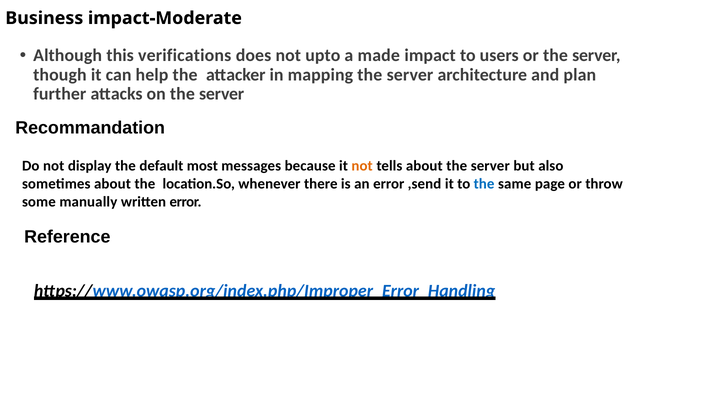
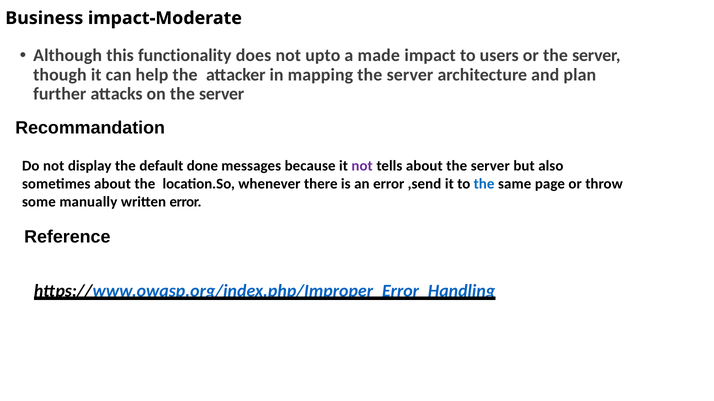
verifications: verifications -> functionality (185, 56)
most: most -> done (202, 166)
not colour: orange -> purple (362, 166)
